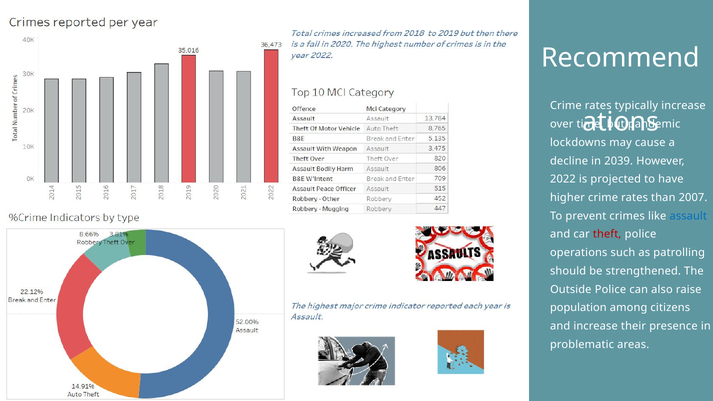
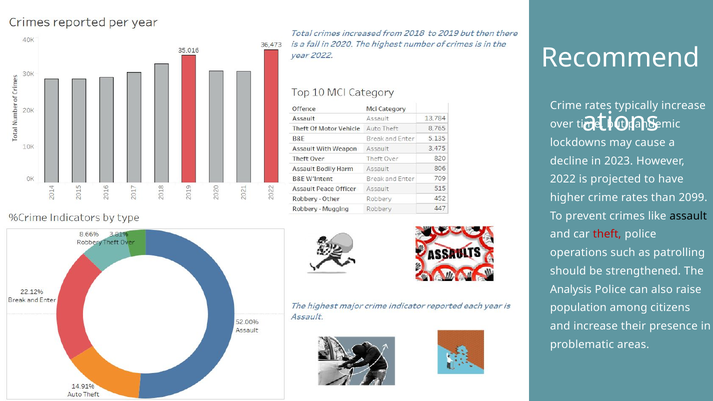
2039: 2039 -> 2023 (619, 161)
2007: 2007 -> 2099 (693, 198)
assault colour: blue -> black (688, 216)
Outside: Outside -> Analysis (571, 289)
